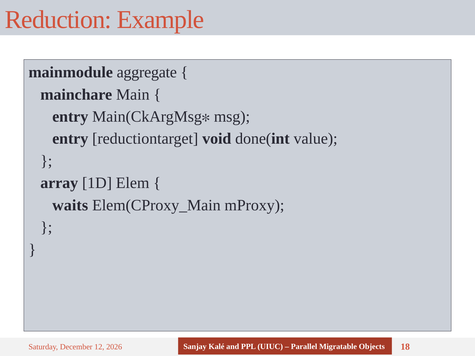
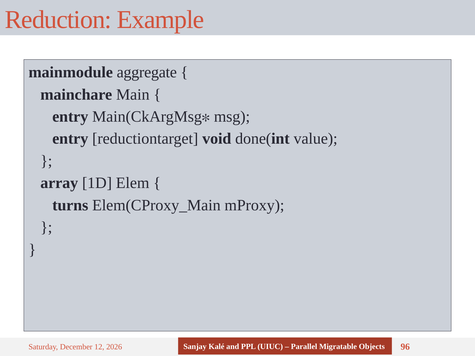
waits: waits -> turns (70, 205)
18: 18 -> 96 (405, 347)
